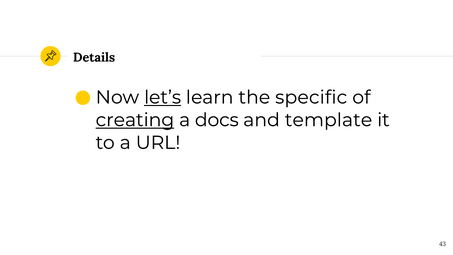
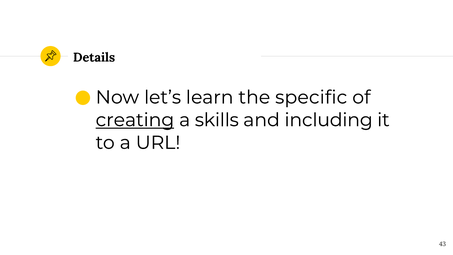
let’s underline: present -> none (163, 97)
docs: docs -> skills (217, 120)
template: template -> including (329, 120)
